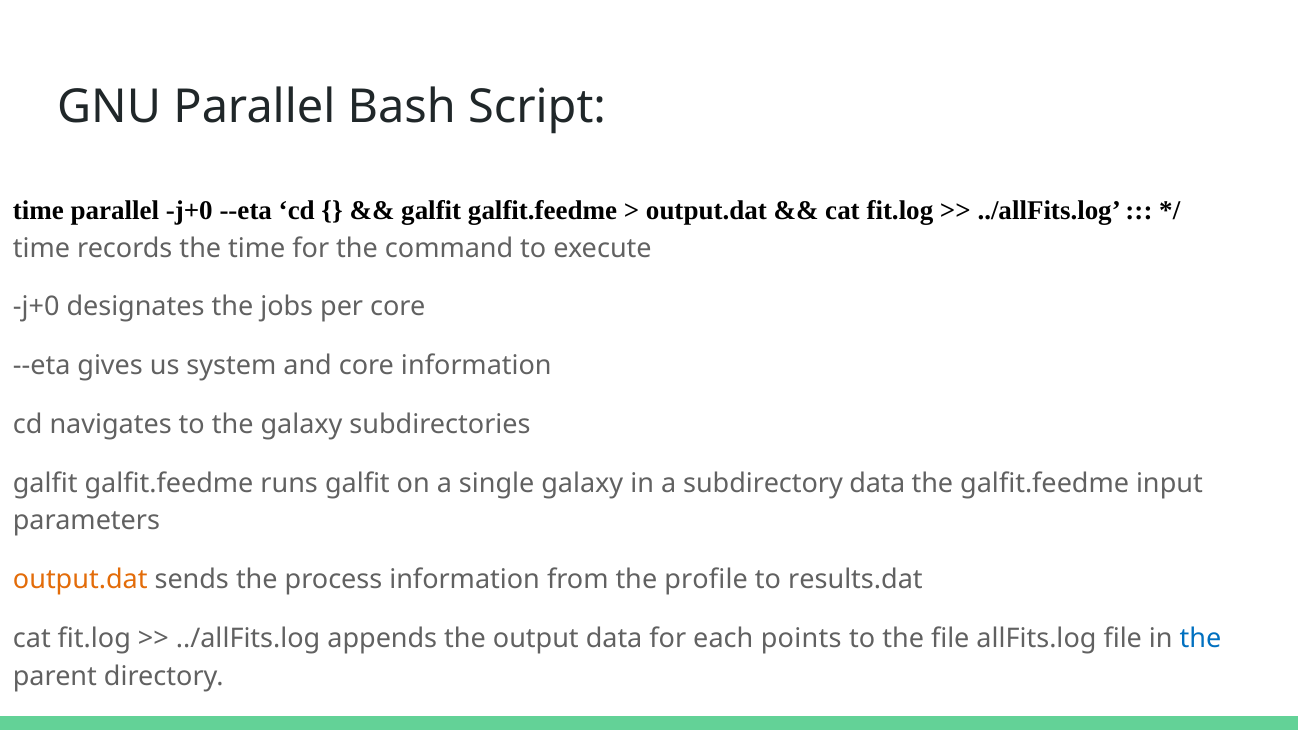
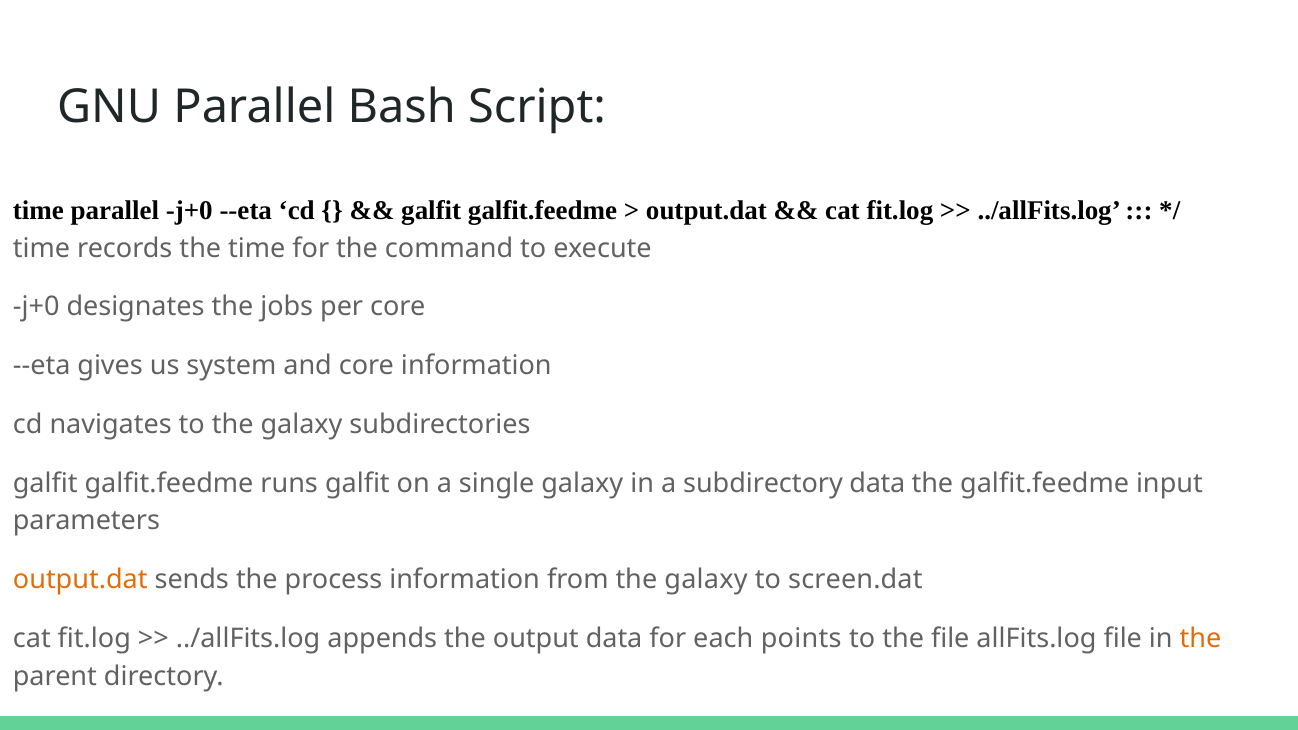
from the profile: profile -> galaxy (706, 580)
results.dat: results.dat -> screen.dat (855, 580)
the colour: blue -> orange (1200, 639)
